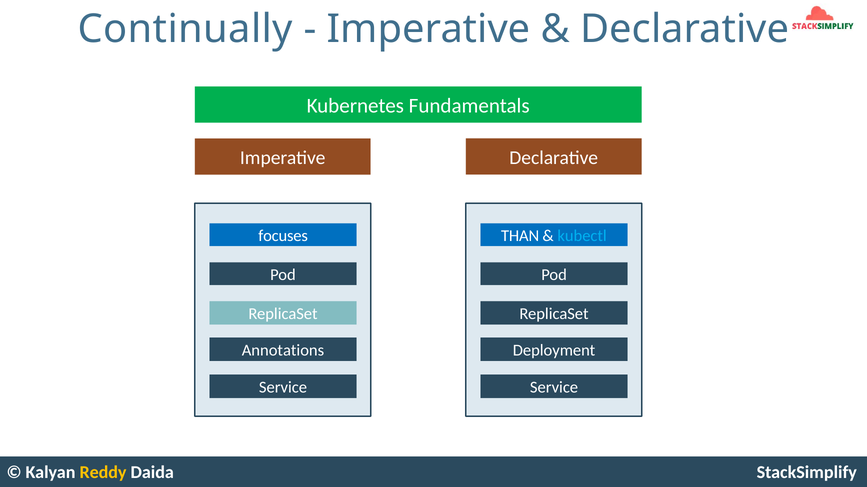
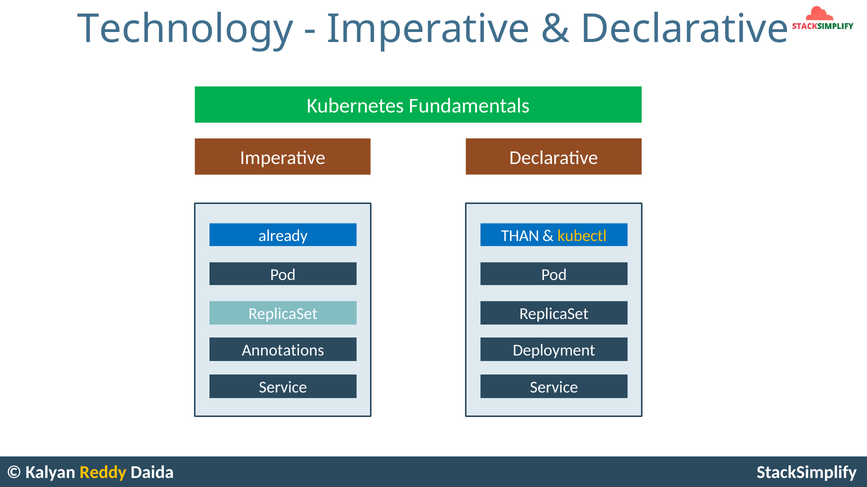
Continually: Continually -> Technology (185, 29)
focuses: focuses -> already (283, 236)
kubectl colour: light blue -> yellow (582, 236)
